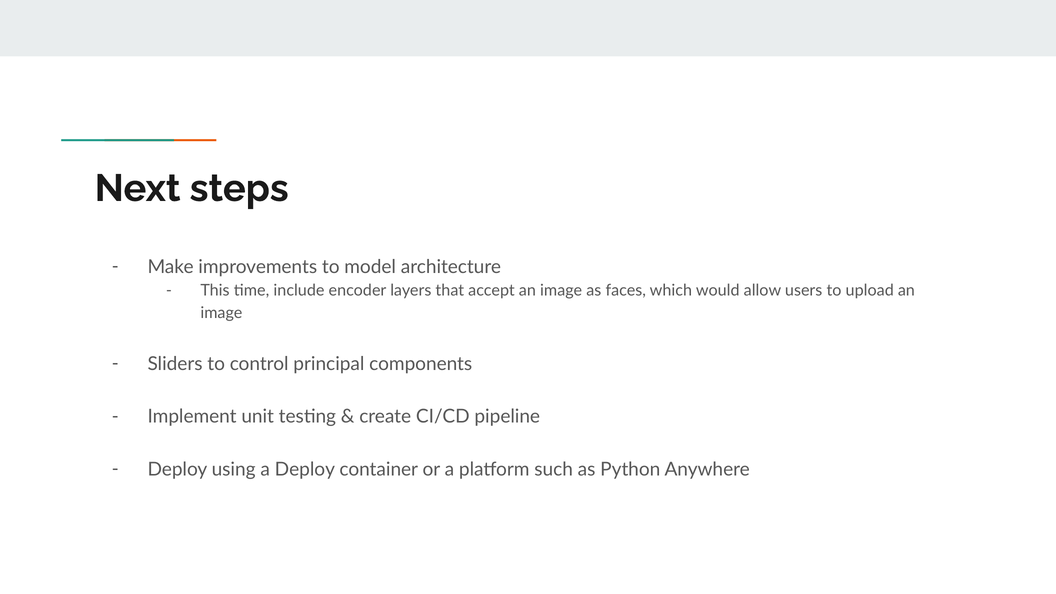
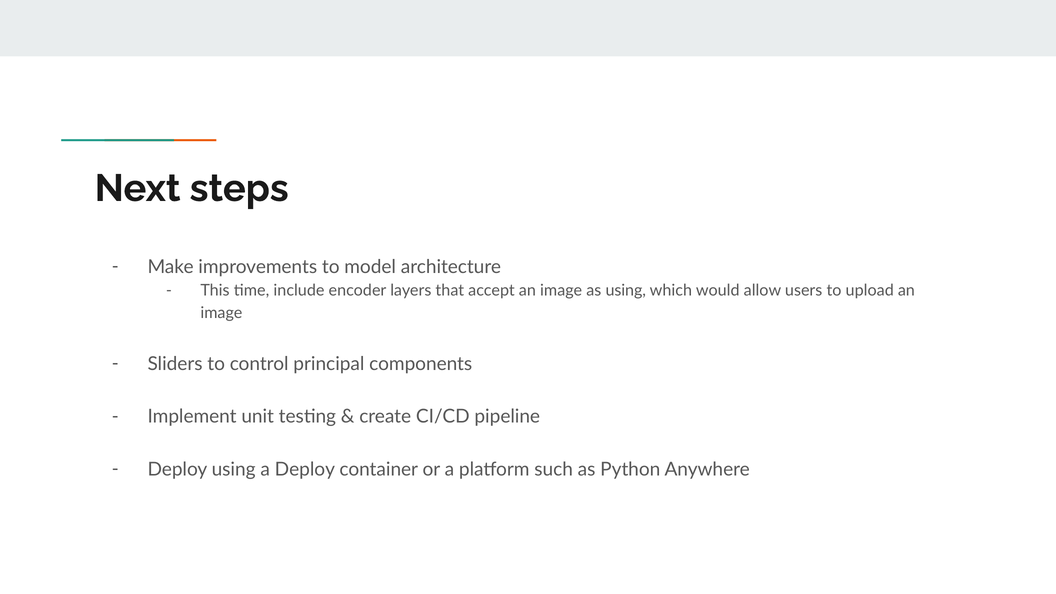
as faces: faces -> using (626, 291)
